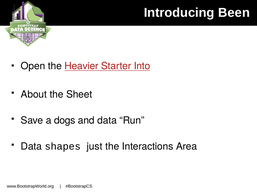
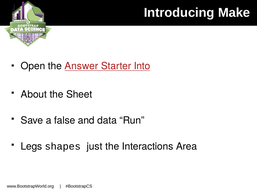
Been: Been -> Make (234, 13)
Heavier: Heavier -> Answer (81, 66)
dogs: dogs -> false (65, 120)
Data: Data -> Legs (31, 146)
